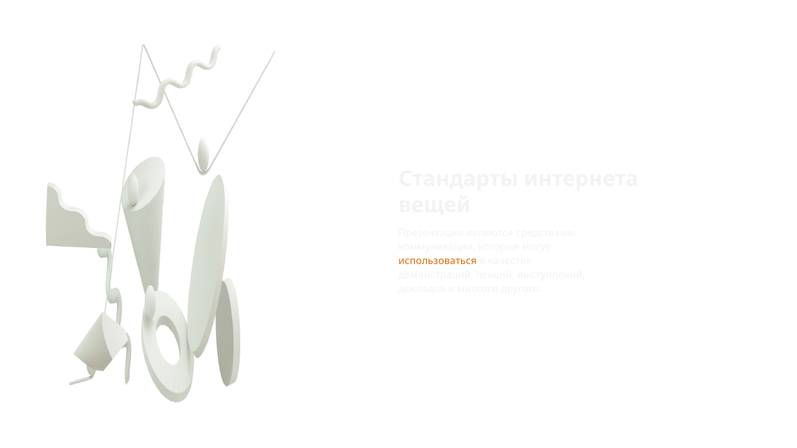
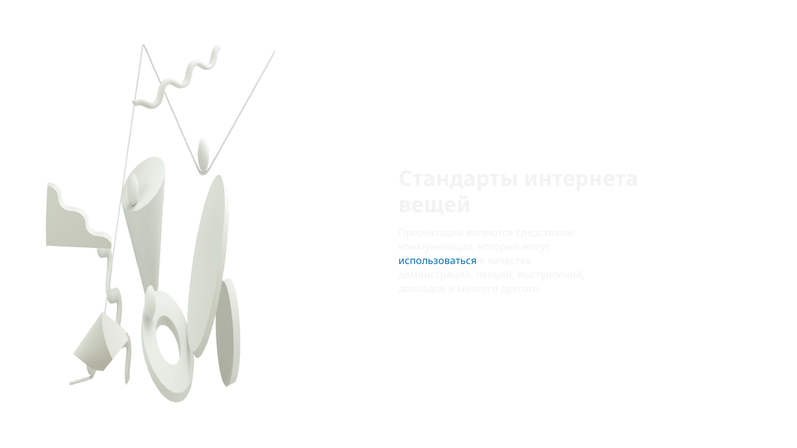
использоваться colour: orange -> blue (438, 261)
